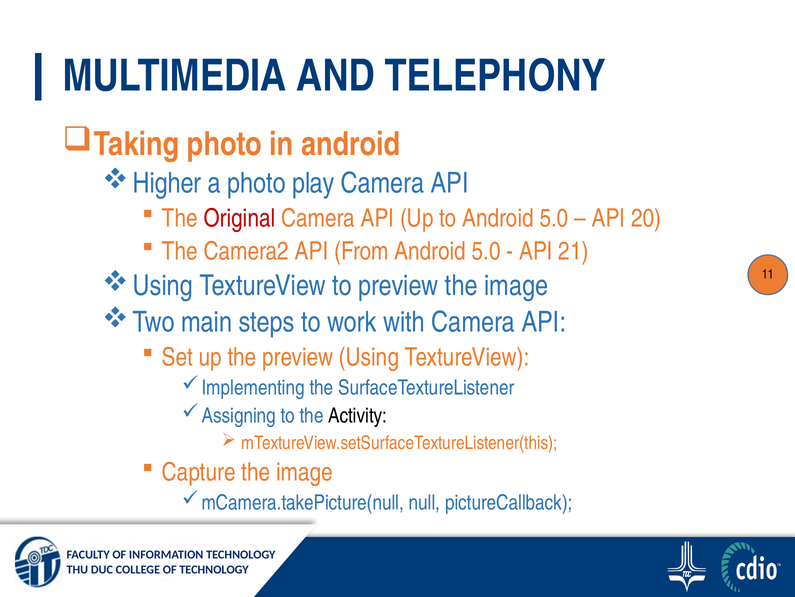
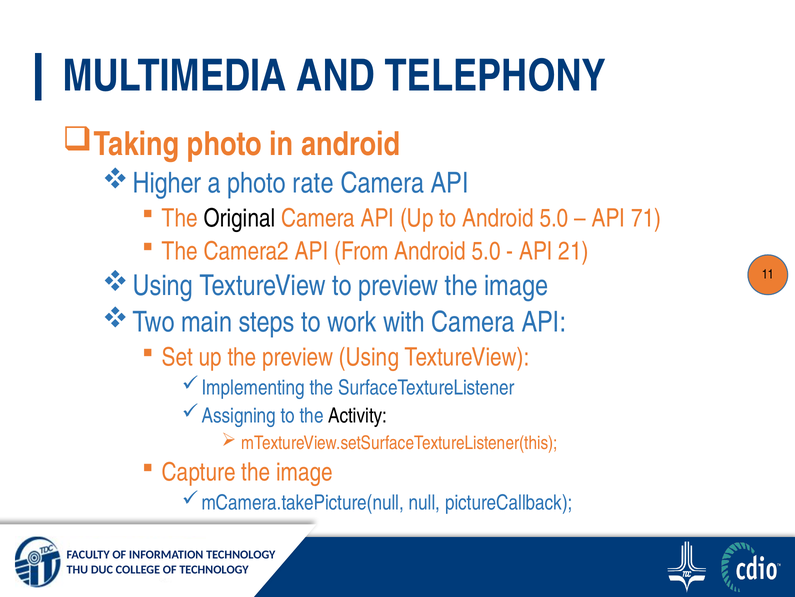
play: play -> rate (313, 183)
Original colour: red -> black (239, 218)
20: 20 -> 71 (646, 218)
